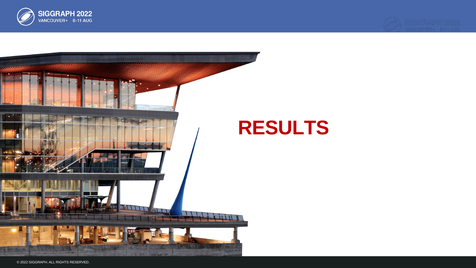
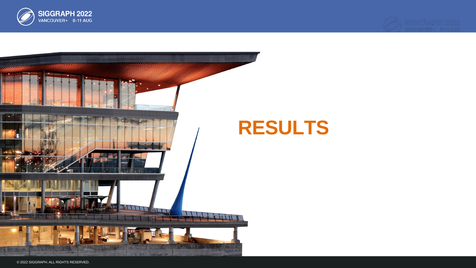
RESULTS colour: red -> orange (284, 128)
